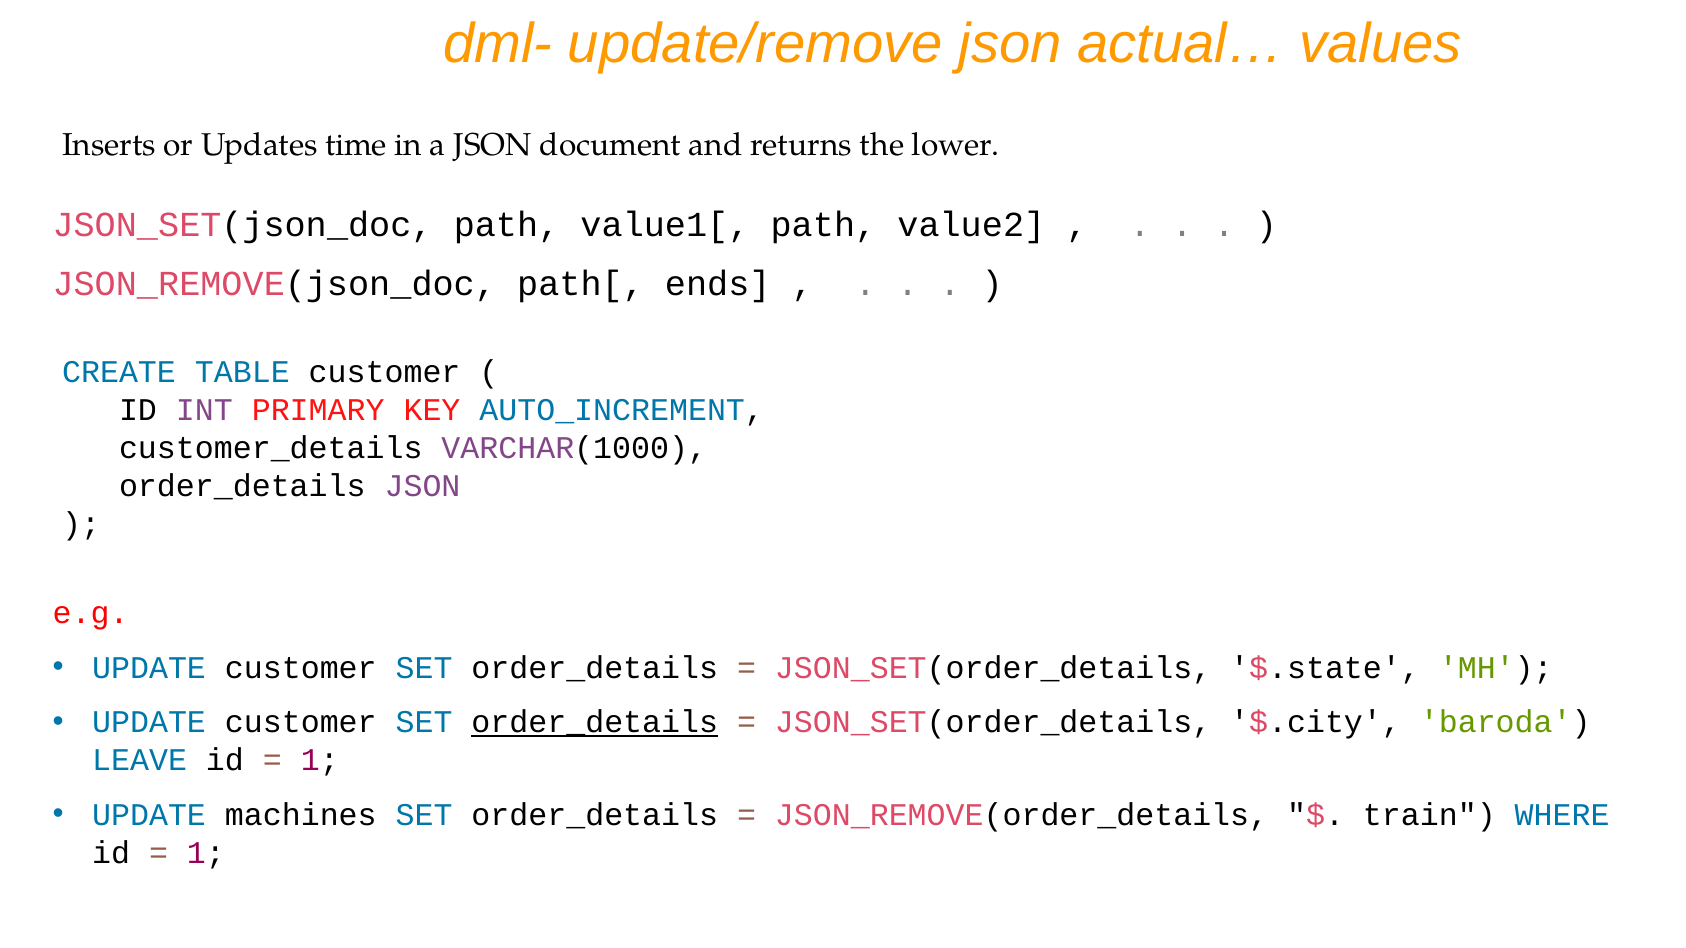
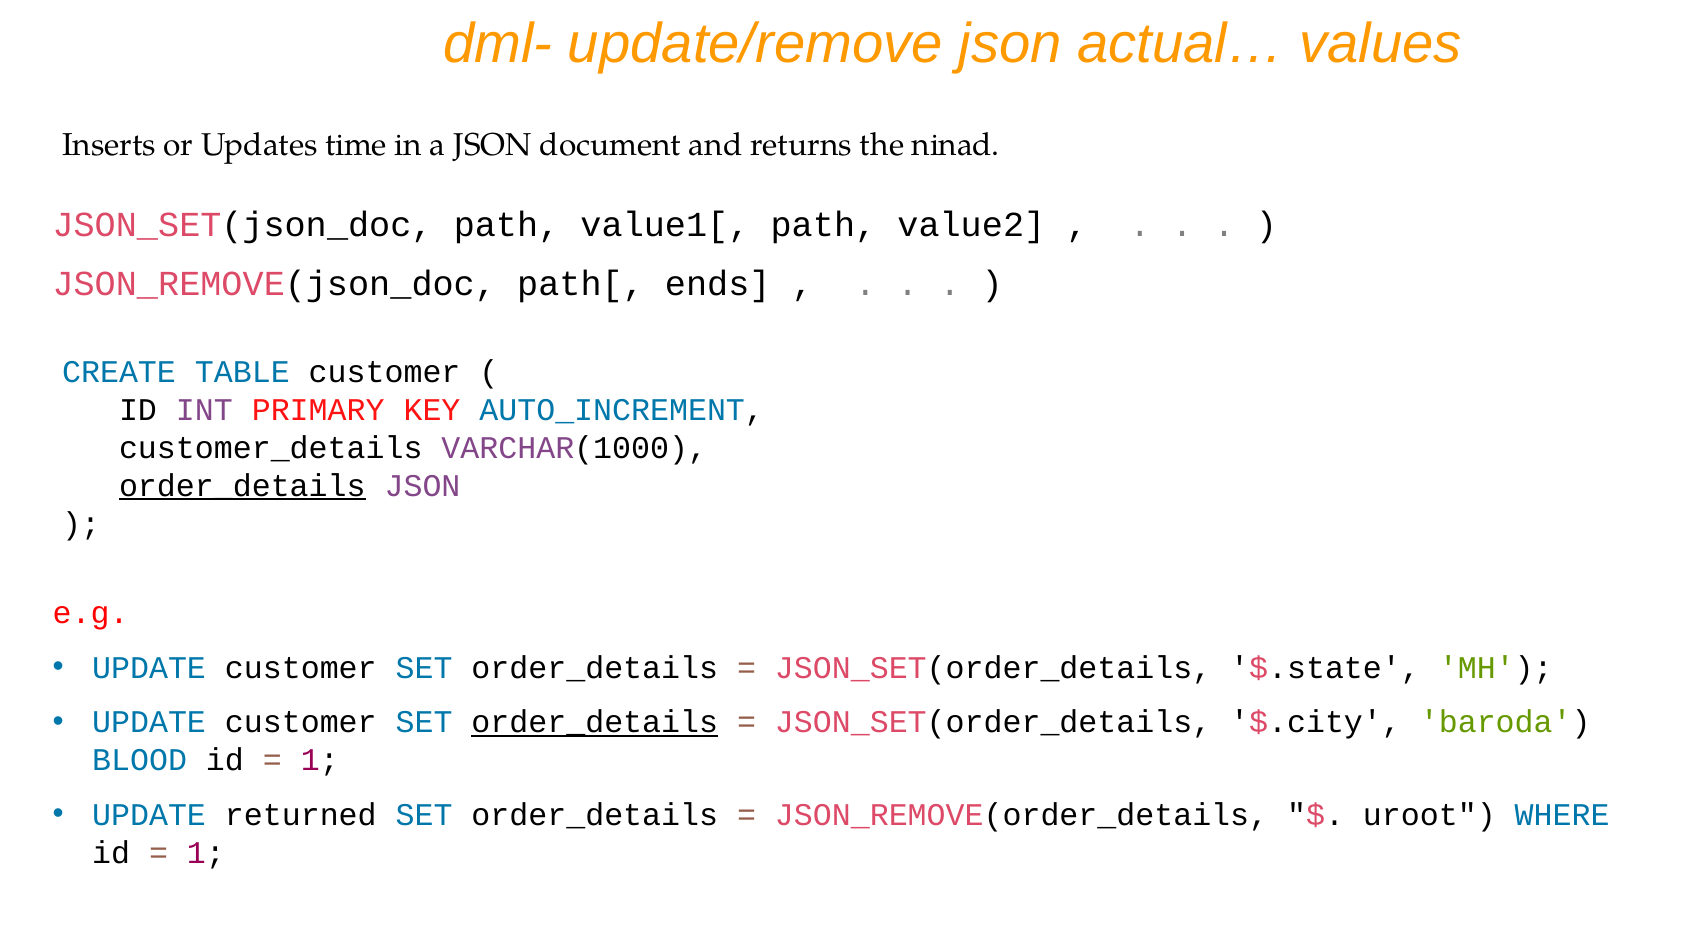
lower: lower -> ninad (956, 145)
order_details underline: none -> present (242, 486)
LEAVE: LEAVE -> BLOOD (140, 761)
machines: machines -> returned (301, 815)
train: train -> uroot (1429, 815)
